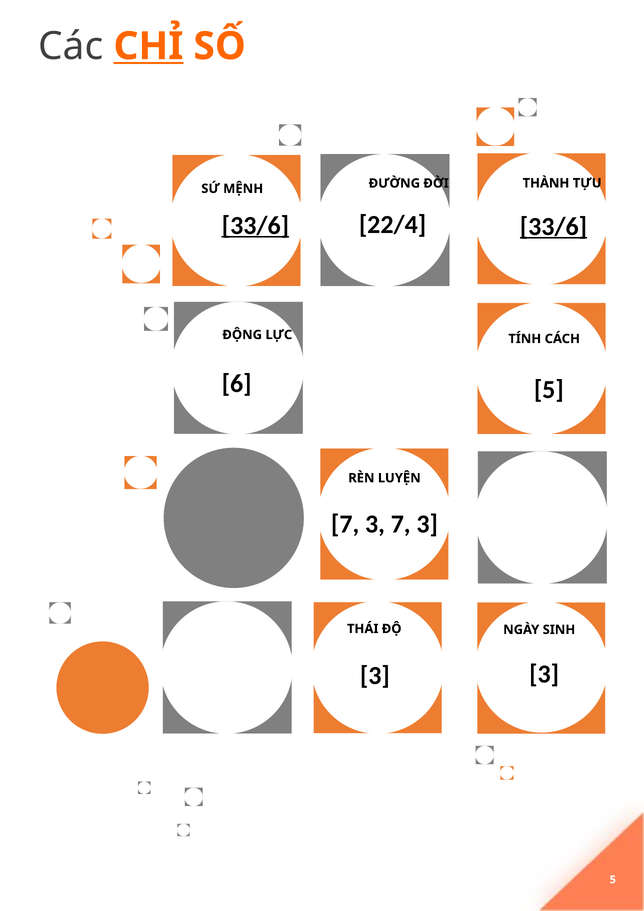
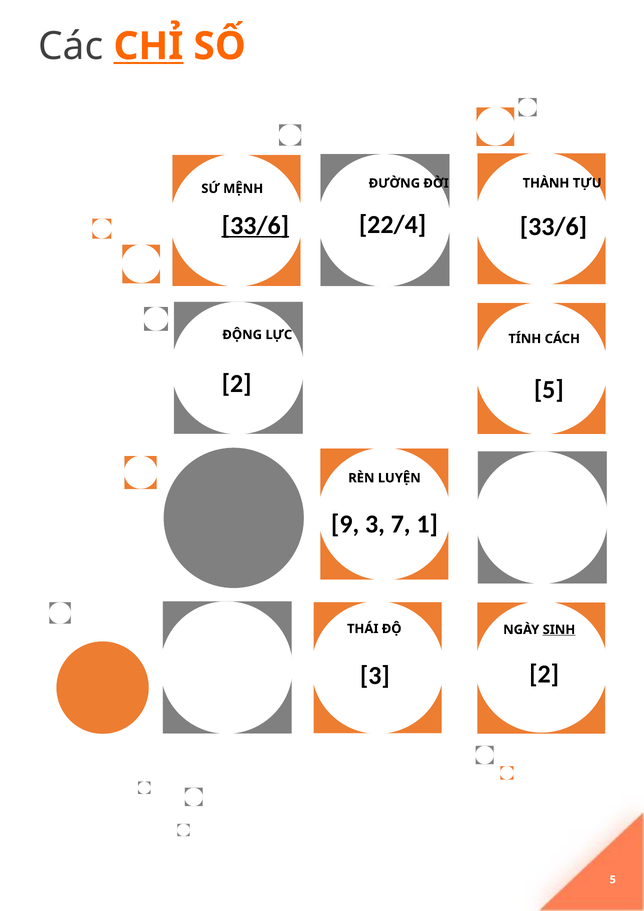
33/6 underline: present -> none (553, 226)
6: 6 -> 2 (237, 384)
7: 7 -> 9 (345, 524)
3 7 3: 3 -> 1 (427, 524)
SINH underline: none -> present (559, 629)
3: 3 -> 2 (544, 673)
